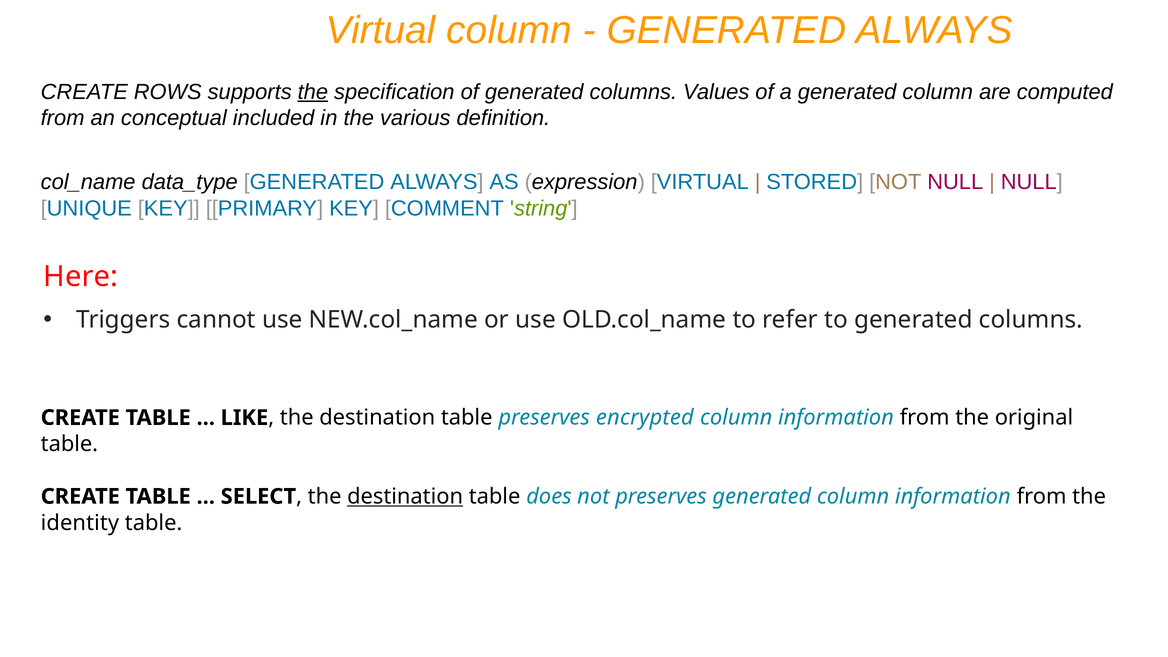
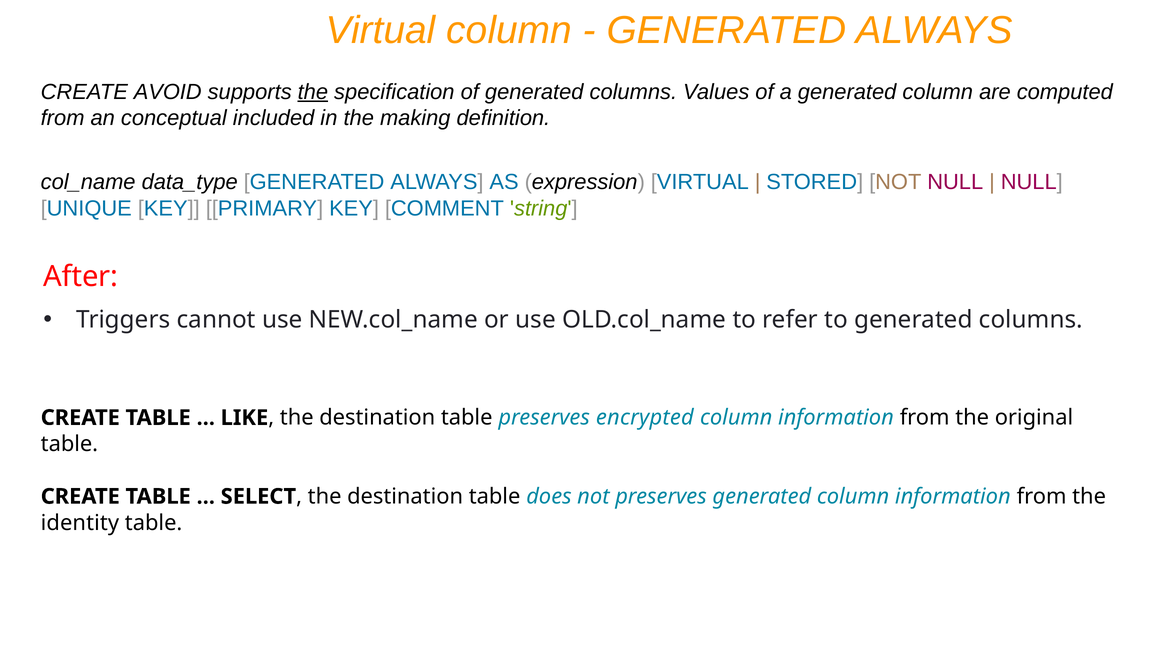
ROWS: ROWS -> AVOID (168, 92)
various: various -> making (415, 118)
Here: Here -> After (81, 277)
destination underline: present -> none (405, 497)
